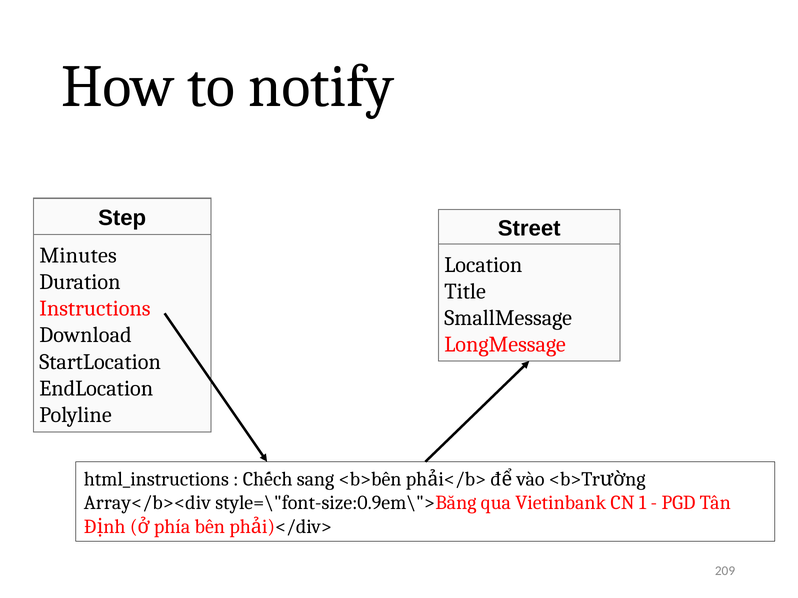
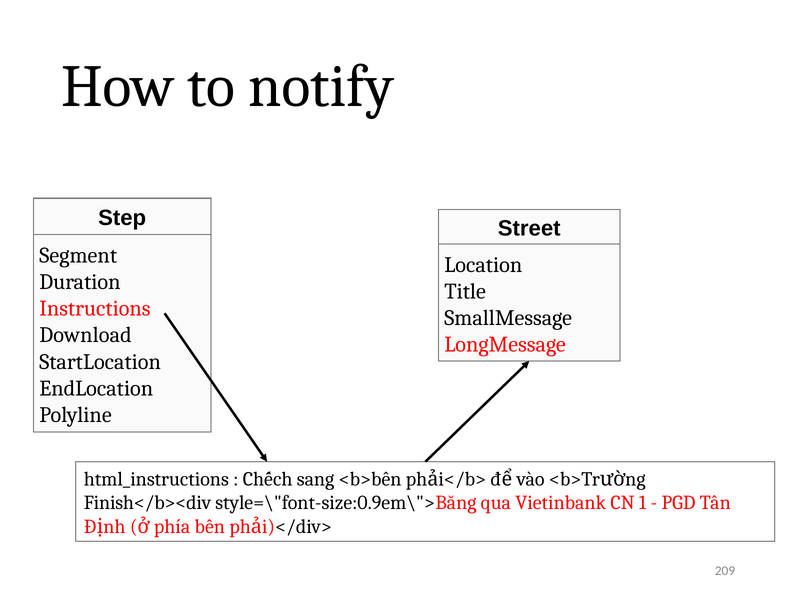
Minutes: Minutes -> Segment (78, 256)
Array</b><div: Array</b><div -> Finish</b><div (147, 503)
